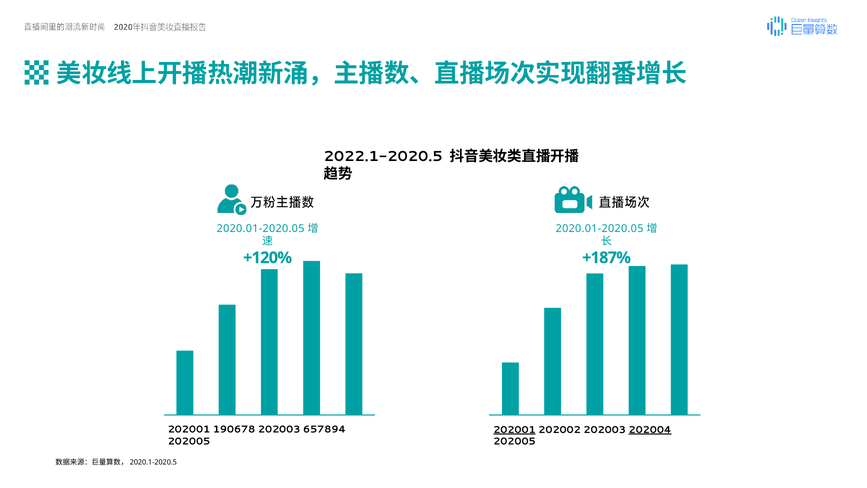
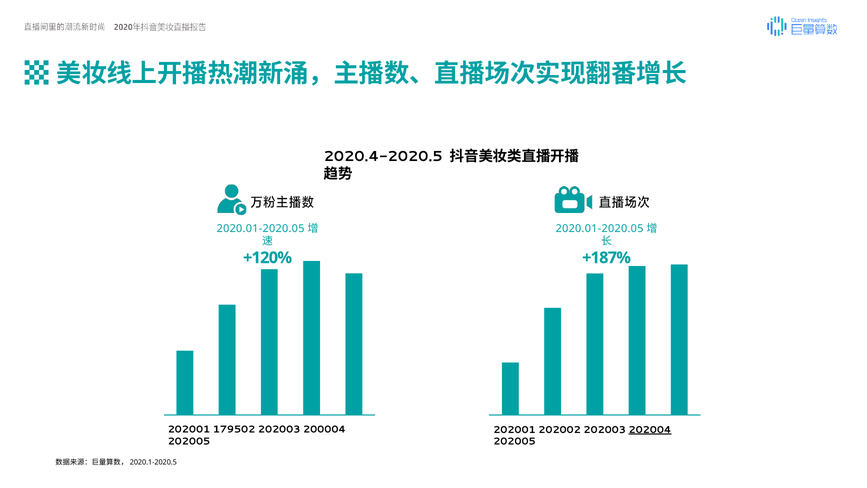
2022.1-2020.5: 2022.1-2020.5 -> 2020.4-2020.5 (383, 156)
190678: 190678 -> 179502 (234, 429)
657894: 657894 -> 200004 (325, 429)
202001 underline: present -> none (514, 429)
